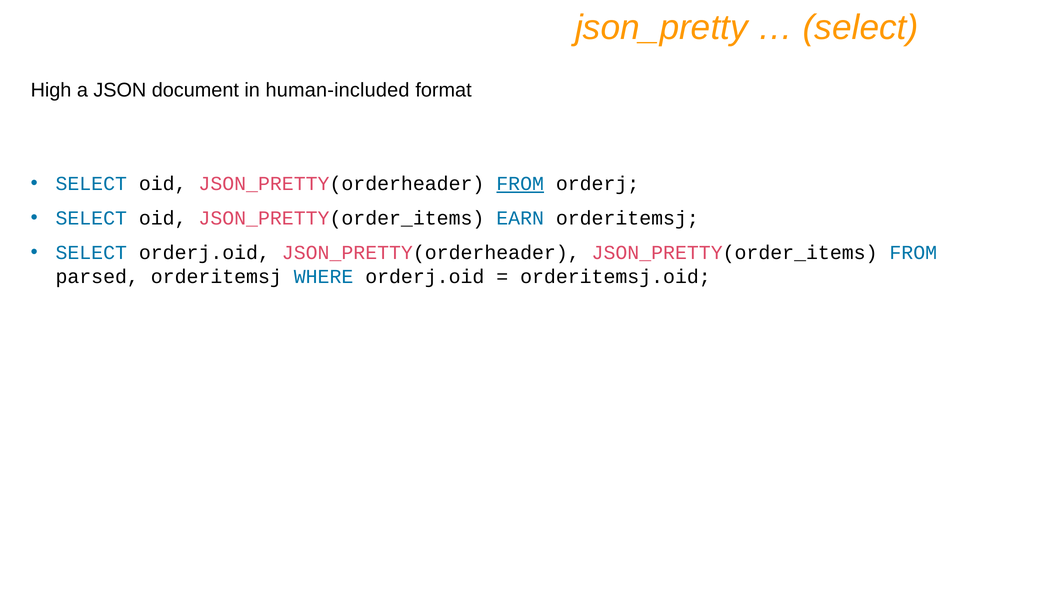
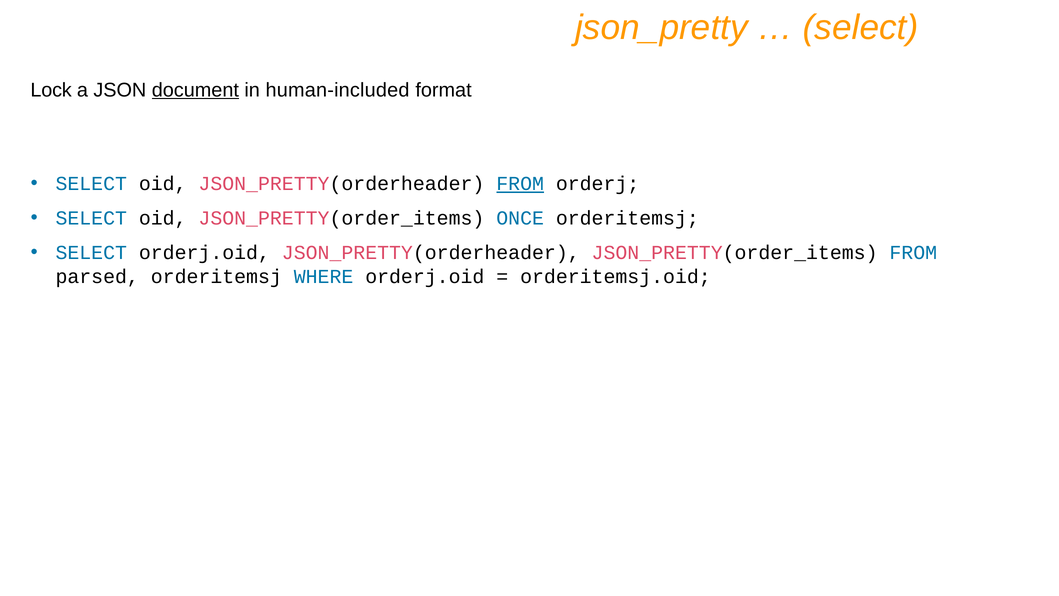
High: High -> Lock (51, 90)
document underline: none -> present (195, 90)
EARN: EARN -> ONCE (520, 218)
